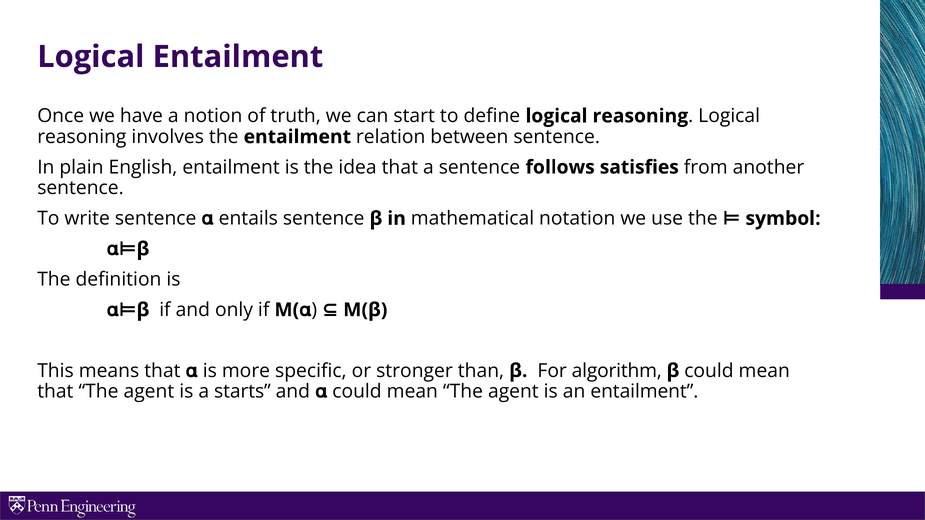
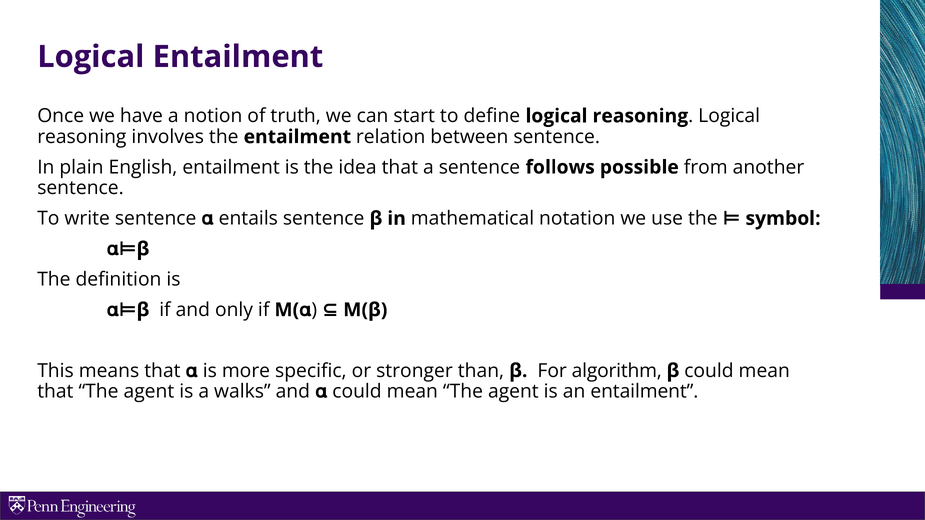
satisfies: satisfies -> possible (639, 167)
starts: starts -> walks (242, 392)
